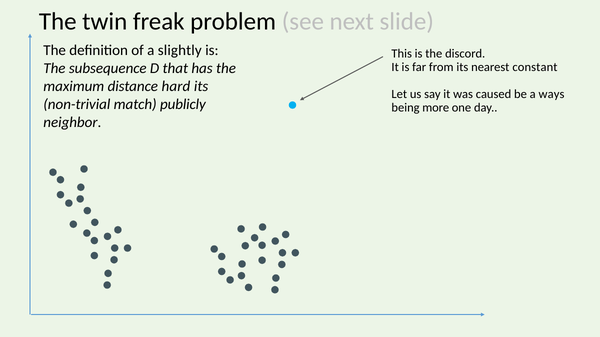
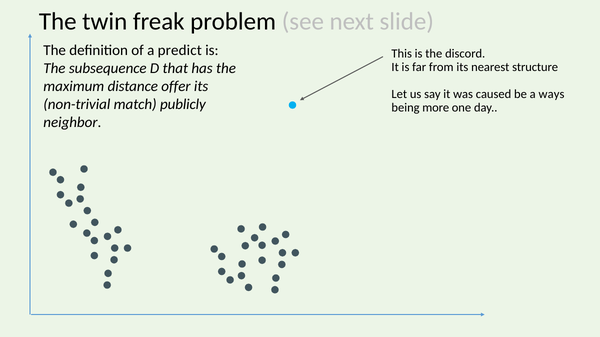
slightly: slightly -> predict (180, 50)
constant: constant -> structure (535, 67)
hard: hard -> offer (176, 86)
